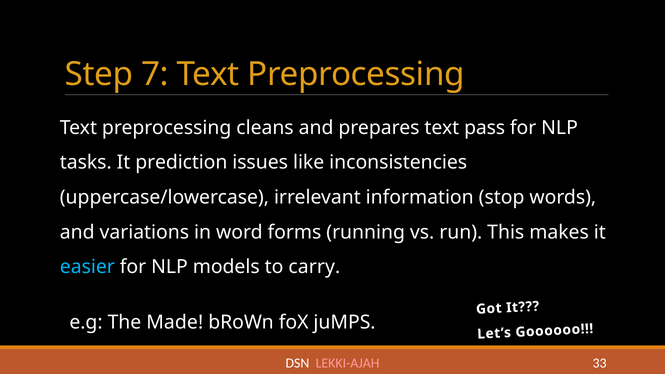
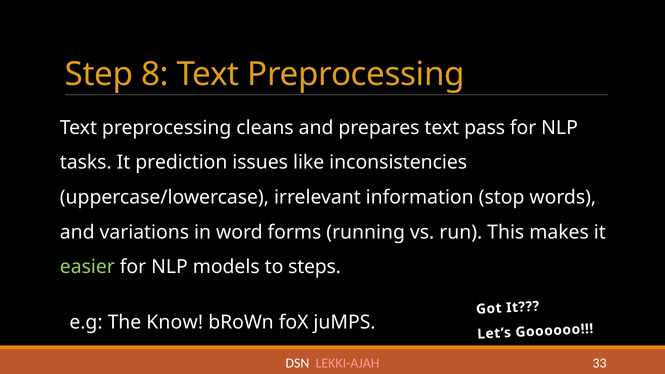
7: 7 -> 8 (155, 75)
easier colour: light blue -> light green (87, 267)
carry: carry -> steps (315, 267)
Made: Made -> Know (175, 322)
